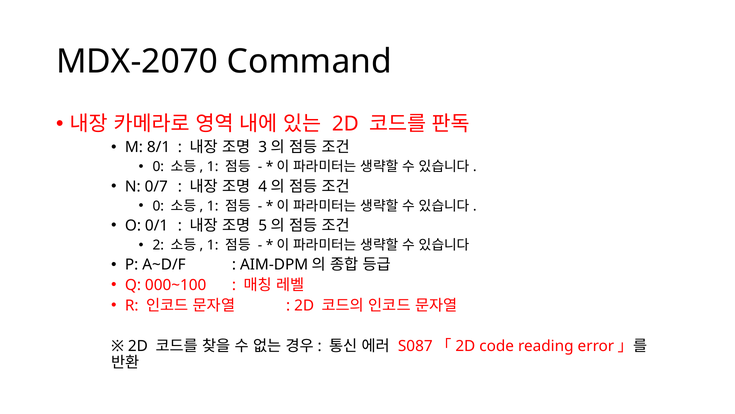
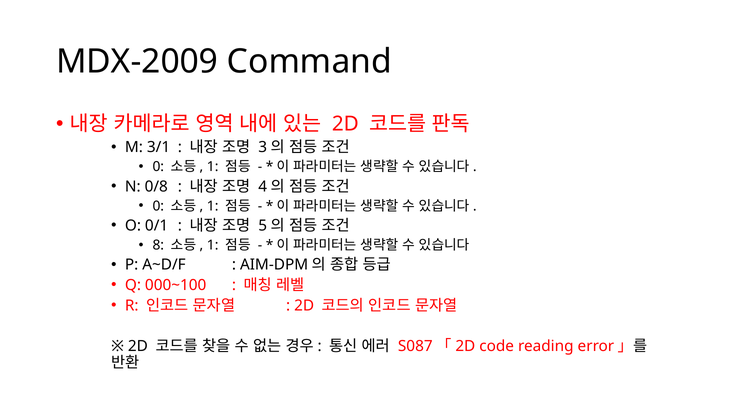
MDX-2070: MDX-2070 -> MDX-2009 (137, 62)
8/1: 8/1 -> 3/1 (159, 147)
0/7: 0/7 -> 0/8 (156, 186)
2: 2 -> 8 (158, 245)
